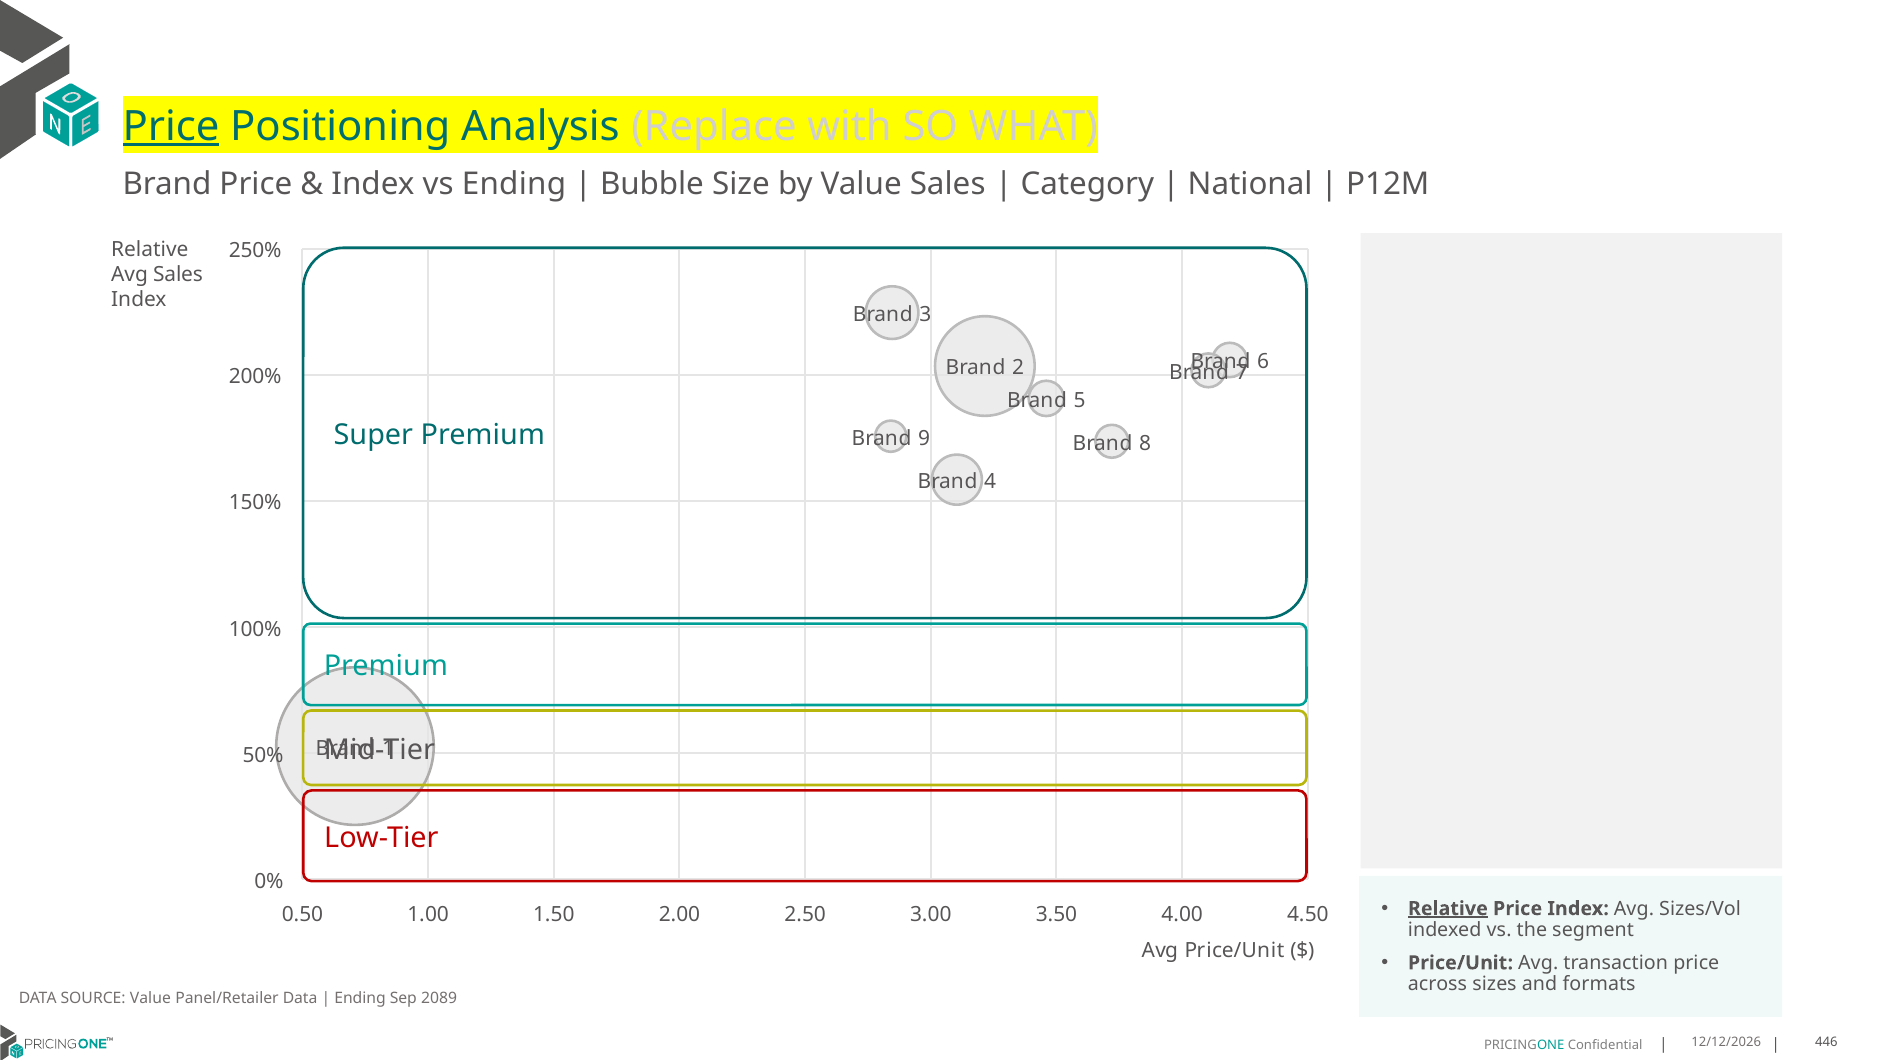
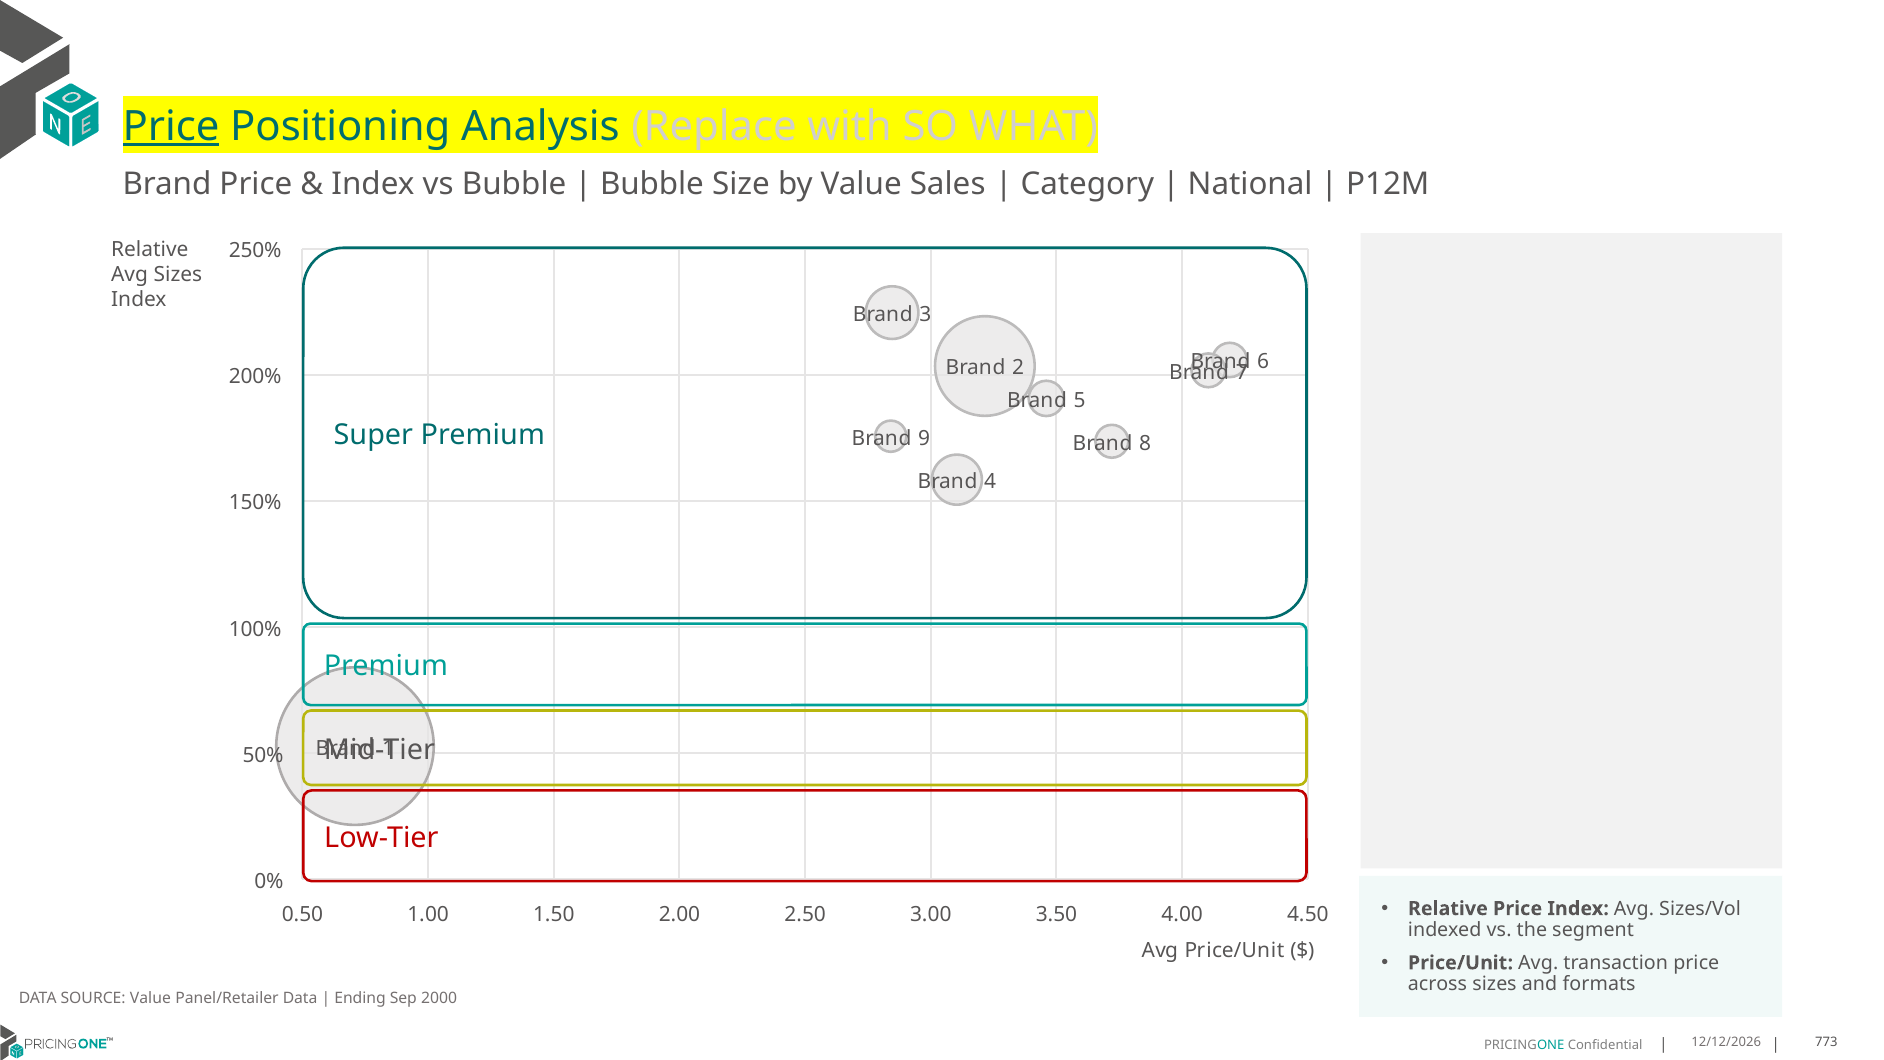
vs Ending: Ending -> Bubble (514, 184)
Avg Sales: Sales -> Sizes (178, 274)
Relative underline: present -> none (1448, 908)
2089: 2089 -> 2000 (439, 998)
446: 446 -> 773 (1826, 1042)
